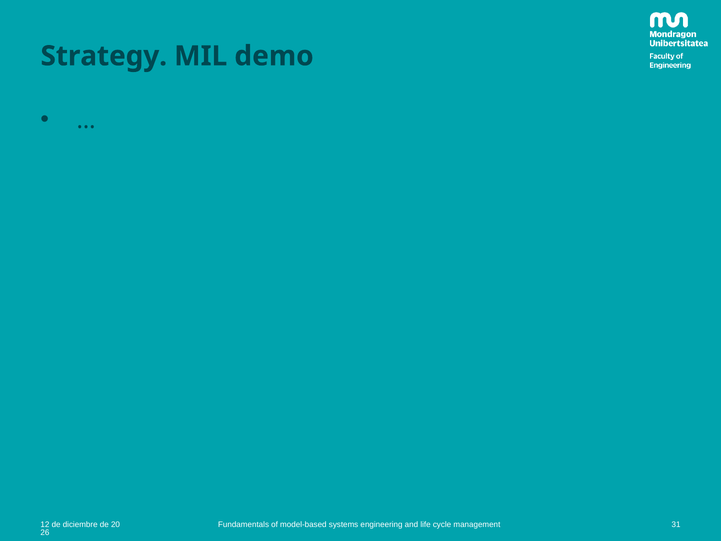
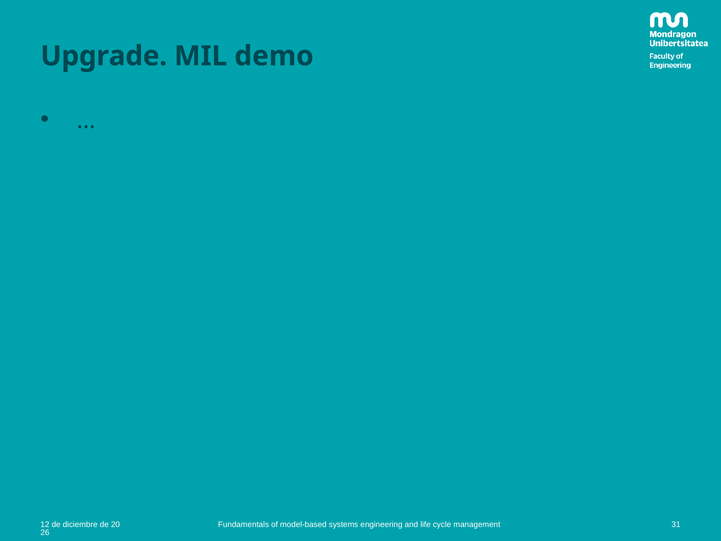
Strategy: Strategy -> Upgrade (104, 56)
